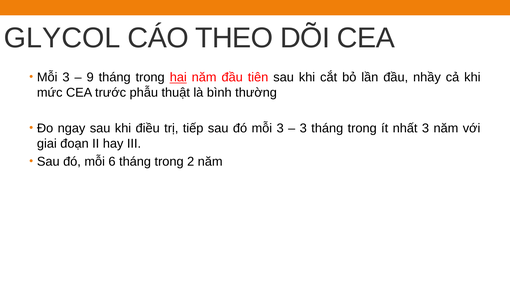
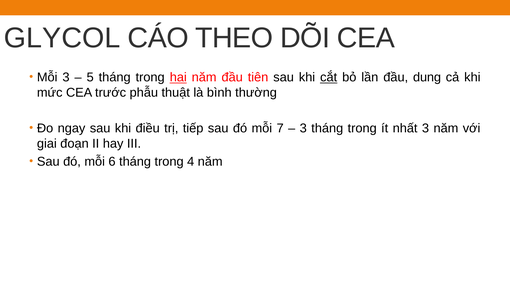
9: 9 -> 5 (90, 77)
cắt underline: none -> present (329, 77)
nhầy: nhầy -> dung (427, 77)
đó mỗi 3: 3 -> 7 (280, 128)
2: 2 -> 4 (191, 162)
